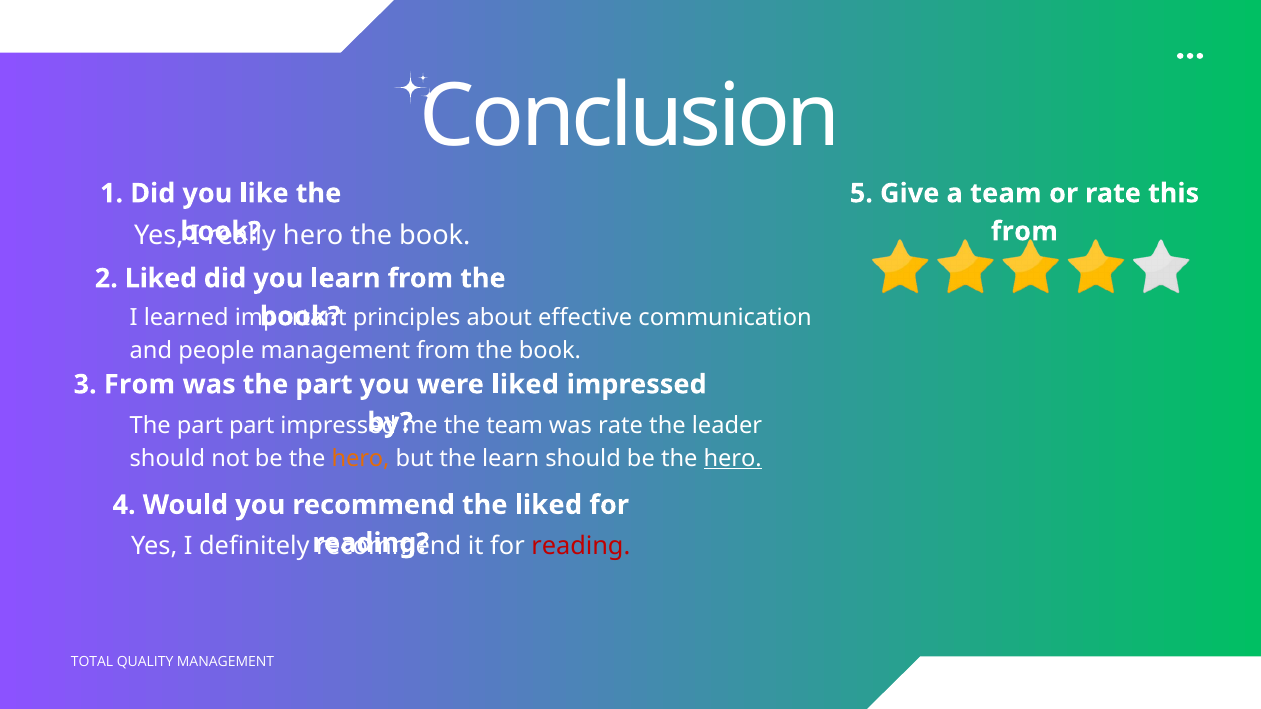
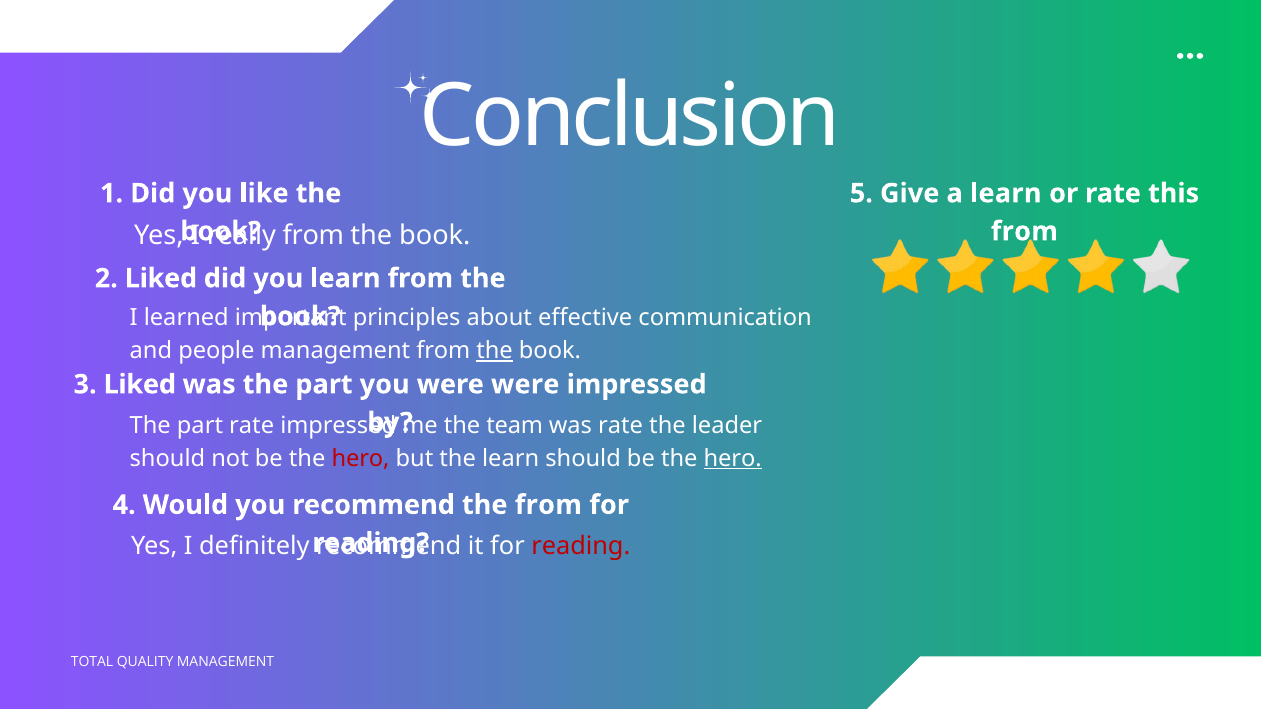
a team: team -> learn (1006, 193)
hero: hero -> from (313, 236)
the underline: none -> present (495, 351)
3 From: From -> Liked (140, 385)
were liked: liked -> were (525, 385)
part part: part -> rate (252, 425)
hero colour: orange -> red (361, 459)
the liked: liked -> from (548, 505)
